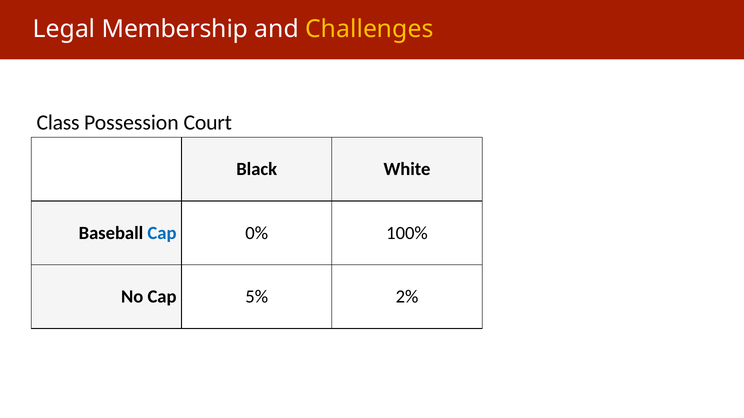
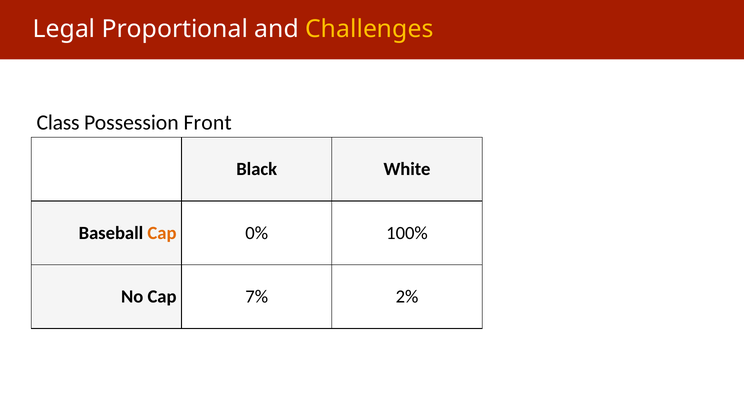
Membership: Membership -> Proportional (175, 29)
Court: Court -> Front (208, 123)
Cap colour: blue -> orange (162, 233)
5%: 5% -> 7% (257, 297)
